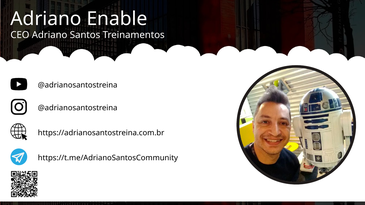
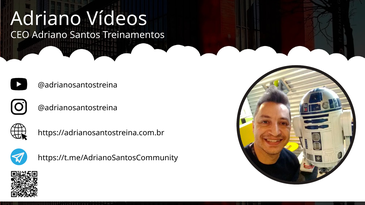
Enable: Enable -> Vídeos (117, 19)
